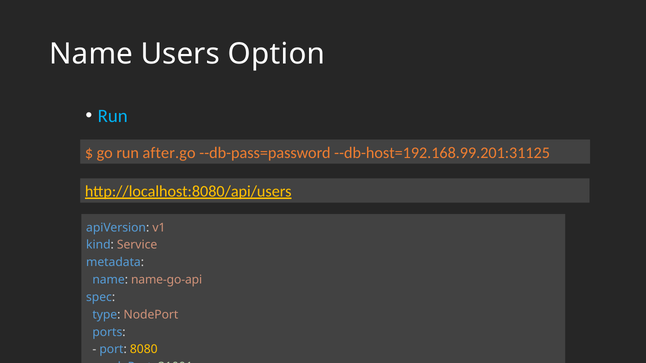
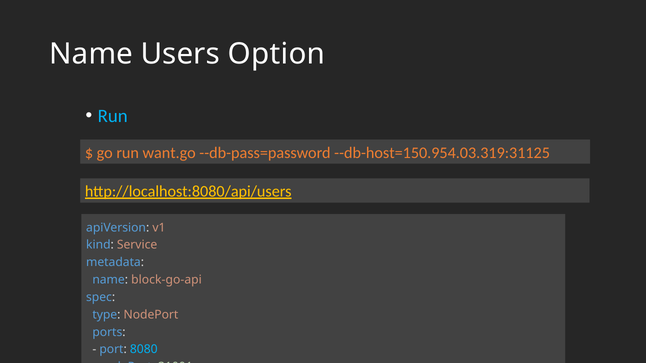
after.go: after.go -> want.go (169, 153)
--db-host=192.168.99.201:31125: --db-host=192.168.99.201:31125 -> --db-host=150.954.03.319:31125 (442, 153)
name-go-api: name-go-api -> block-go-api (167, 280)
8080 colour: yellow -> light blue (144, 350)
